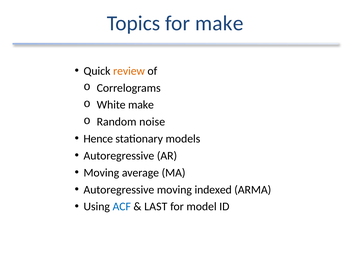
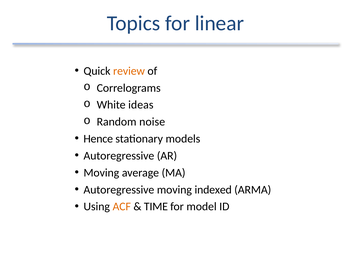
for make: make -> linear (219, 23)
White make: make -> ideas (141, 105)
ACF colour: blue -> orange (122, 207)
LAST: LAST -> TIME (156, 207)
